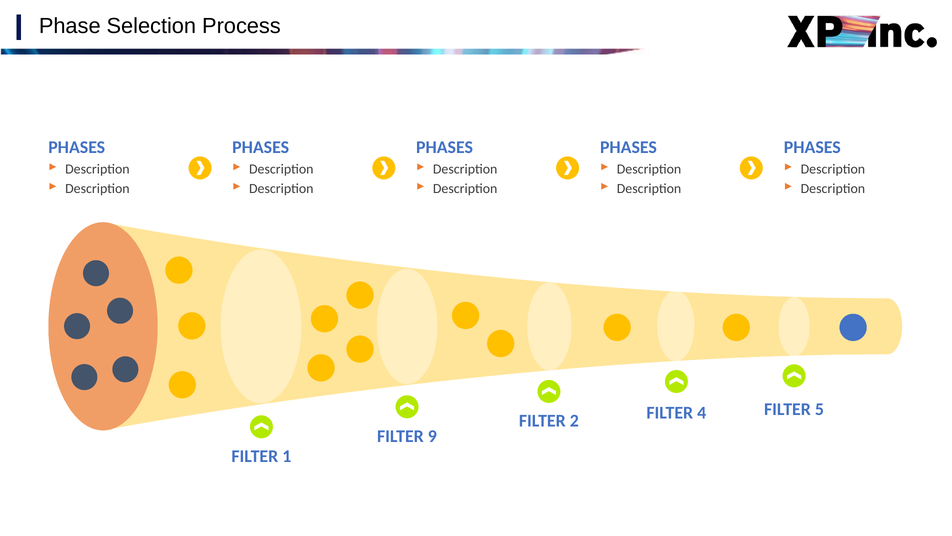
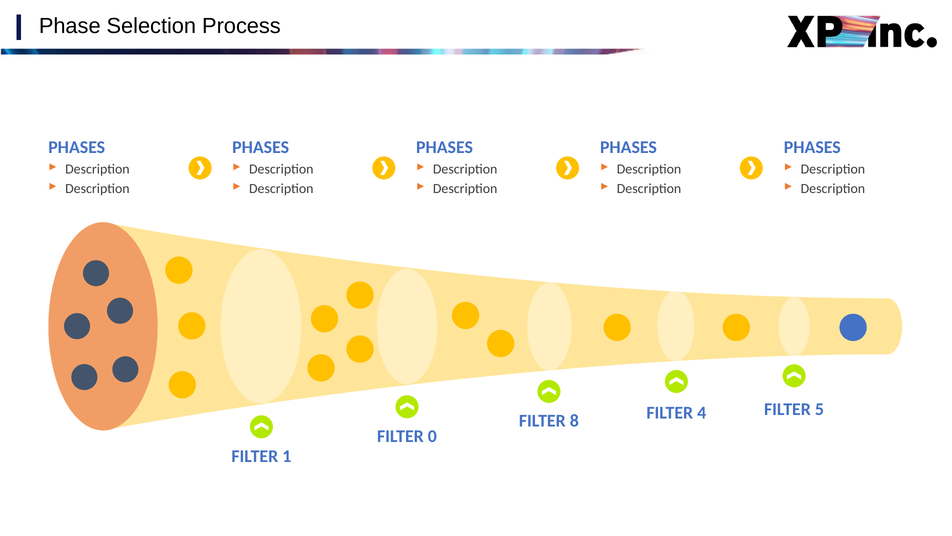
2: 2 -> 8 (574, 421)
9: 9 -> 0 (432, 436)
